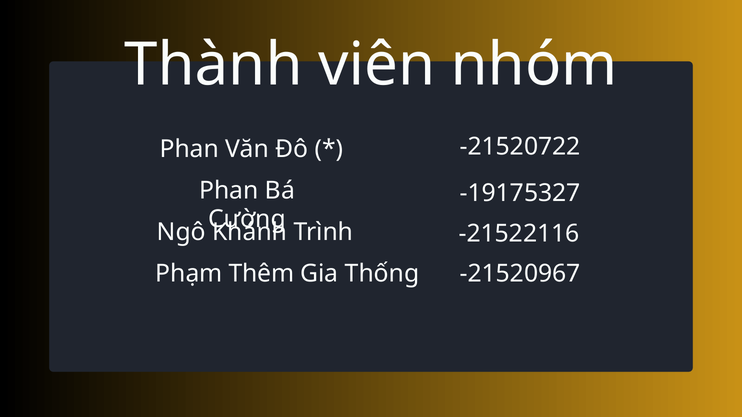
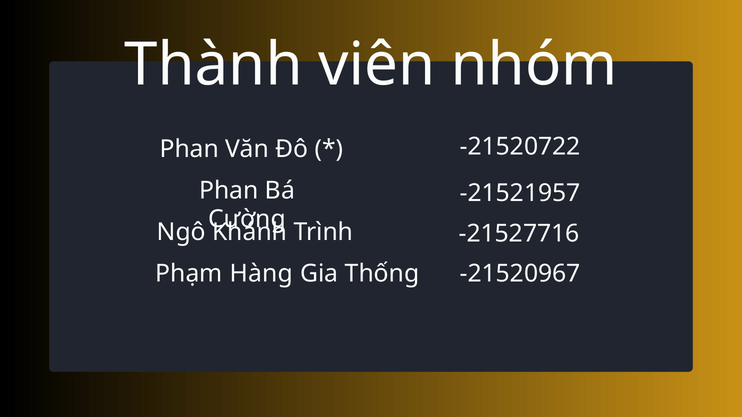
-19175327: -19175327 -> -21521957 (520, 193)
-21522116: -21522116 -> -21527716 (519, 234)
Thêm: Thêm -> Hàng (261, 274)
